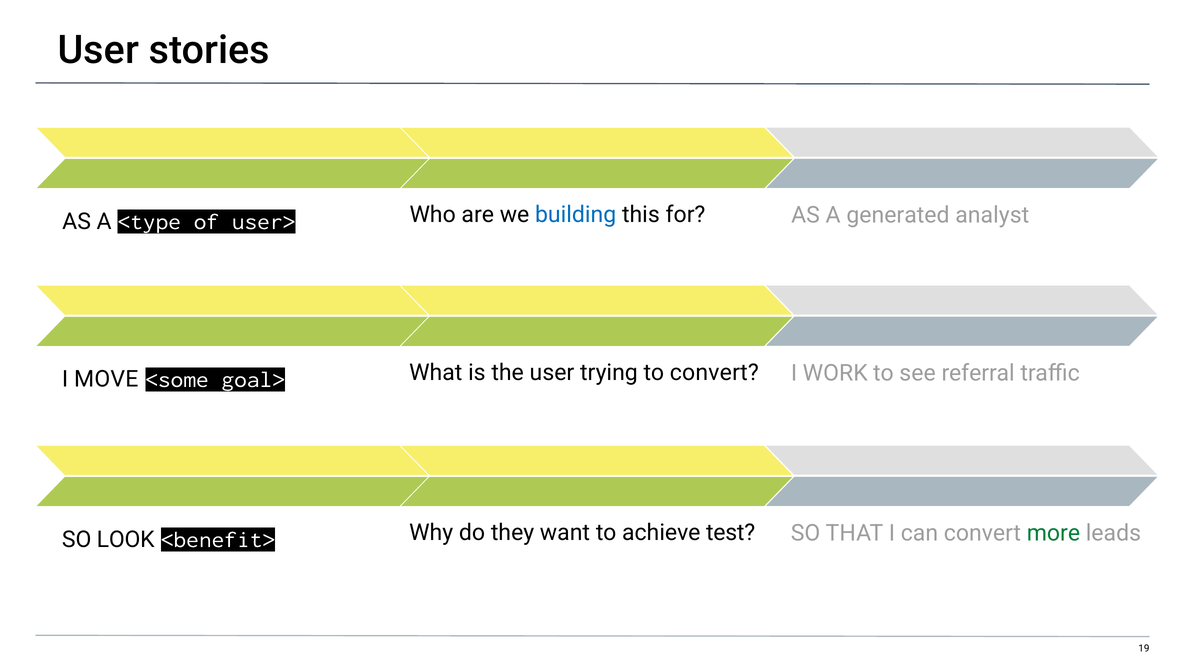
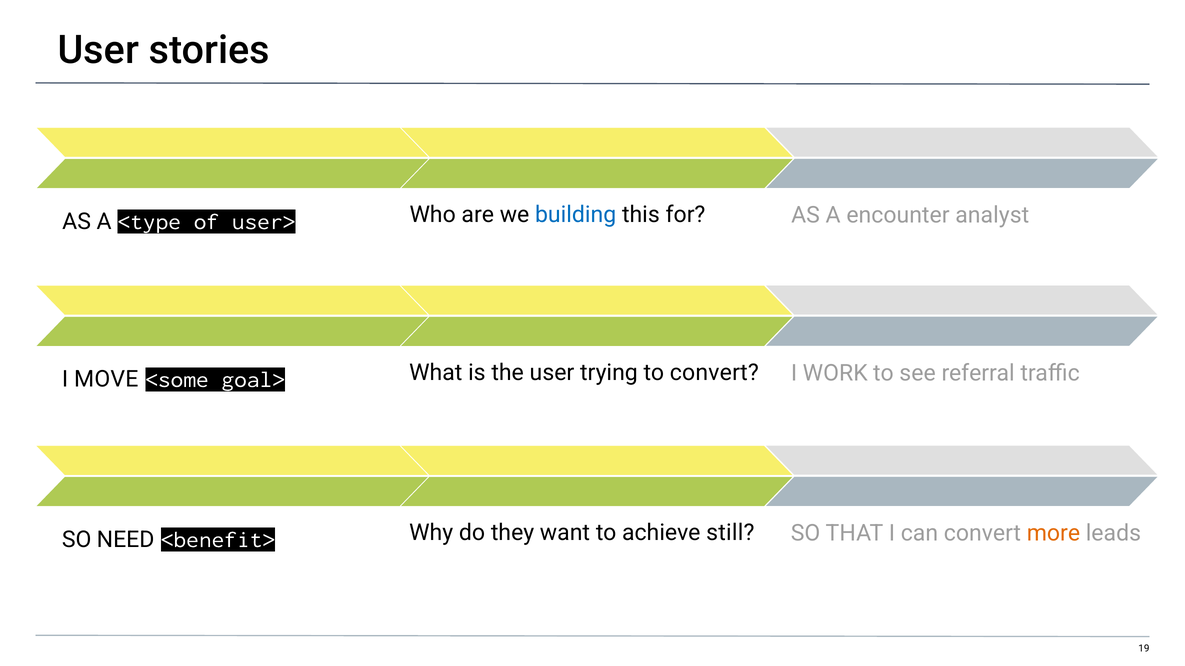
generated: generated -> encounter (898, 215)
test: test -> still (730, 533)
LOOK: LOOK -> NEED (126, 540)
more colour: green -> orange (1053, 534)
